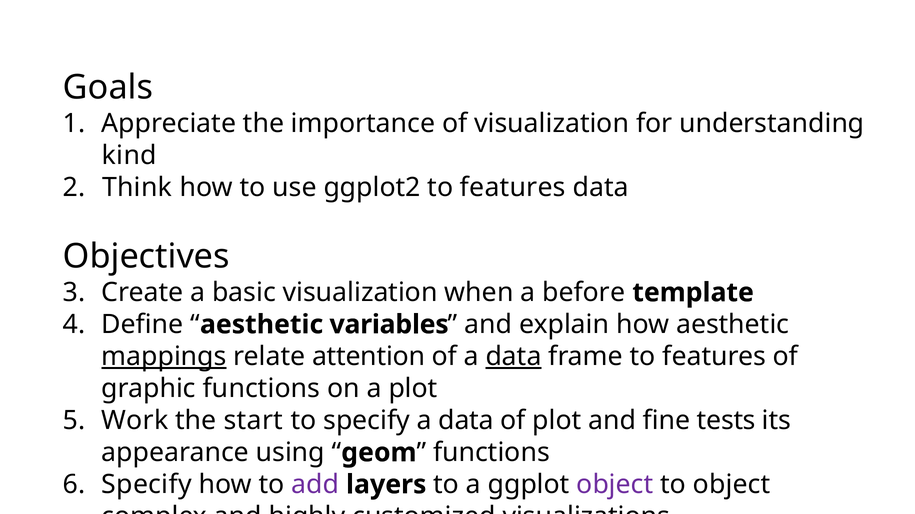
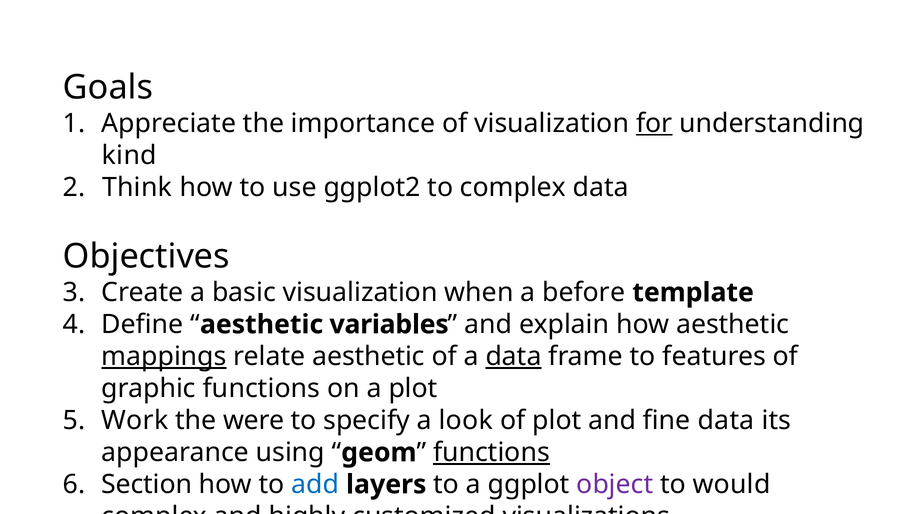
for underline: none -> present (654, 124)
ggplot2 to features: features -> complex (513, 188)
relate attention: attention -> aesthetic (369, 357)
start: start -> were (254, 421)
specify a data: data -> look (466, 421)
fine tests: tests -> data (726, 421)
functions underline: none -> present (491, 453)
Specify: Specify -> Section (147, 485)
add colour: purple -> blue (315, 485)
to object: object -> would (732, 485)
